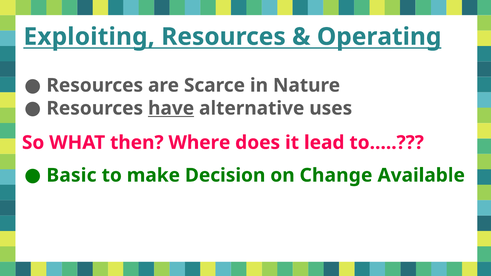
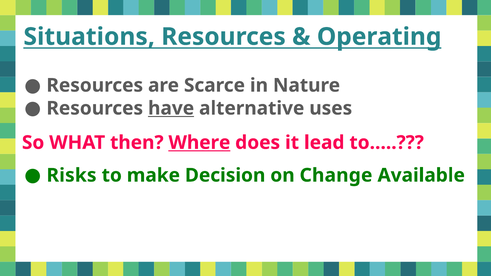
Exploiting: Exploiting -> Situations (89, 37)
Where underline: none -> present (199, 143)
Basic: Basic -> Risks (71, 175)
